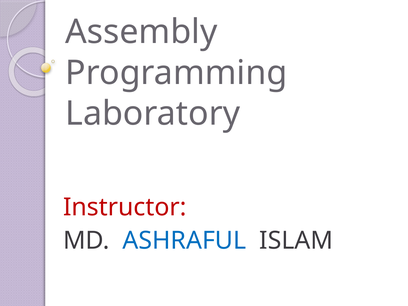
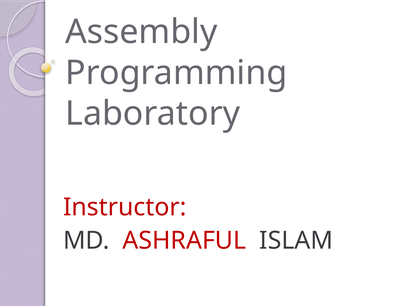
ASHRAFUL colour: blue -> red (184, 240)
